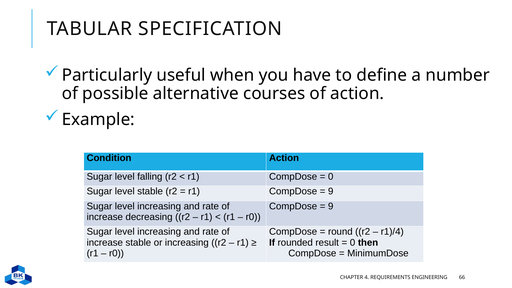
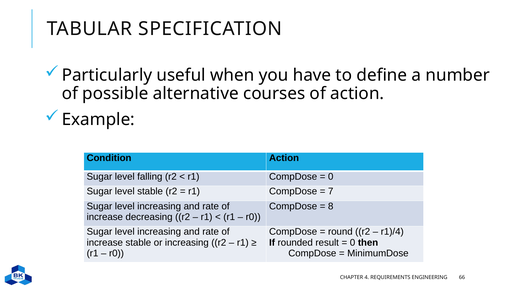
9: 9 -> 7 (331, 191)
9: 9 -> 8 (331, 206)
